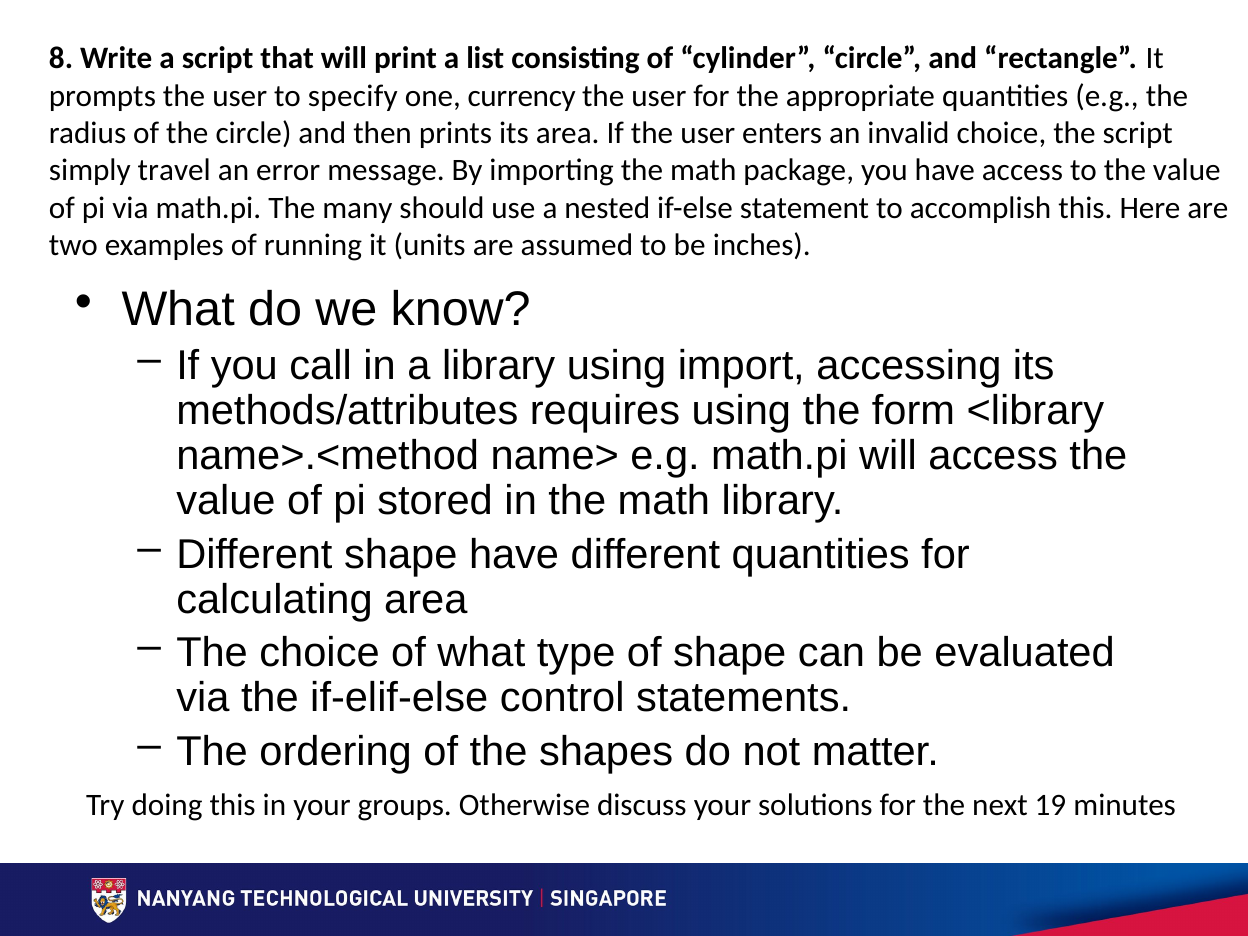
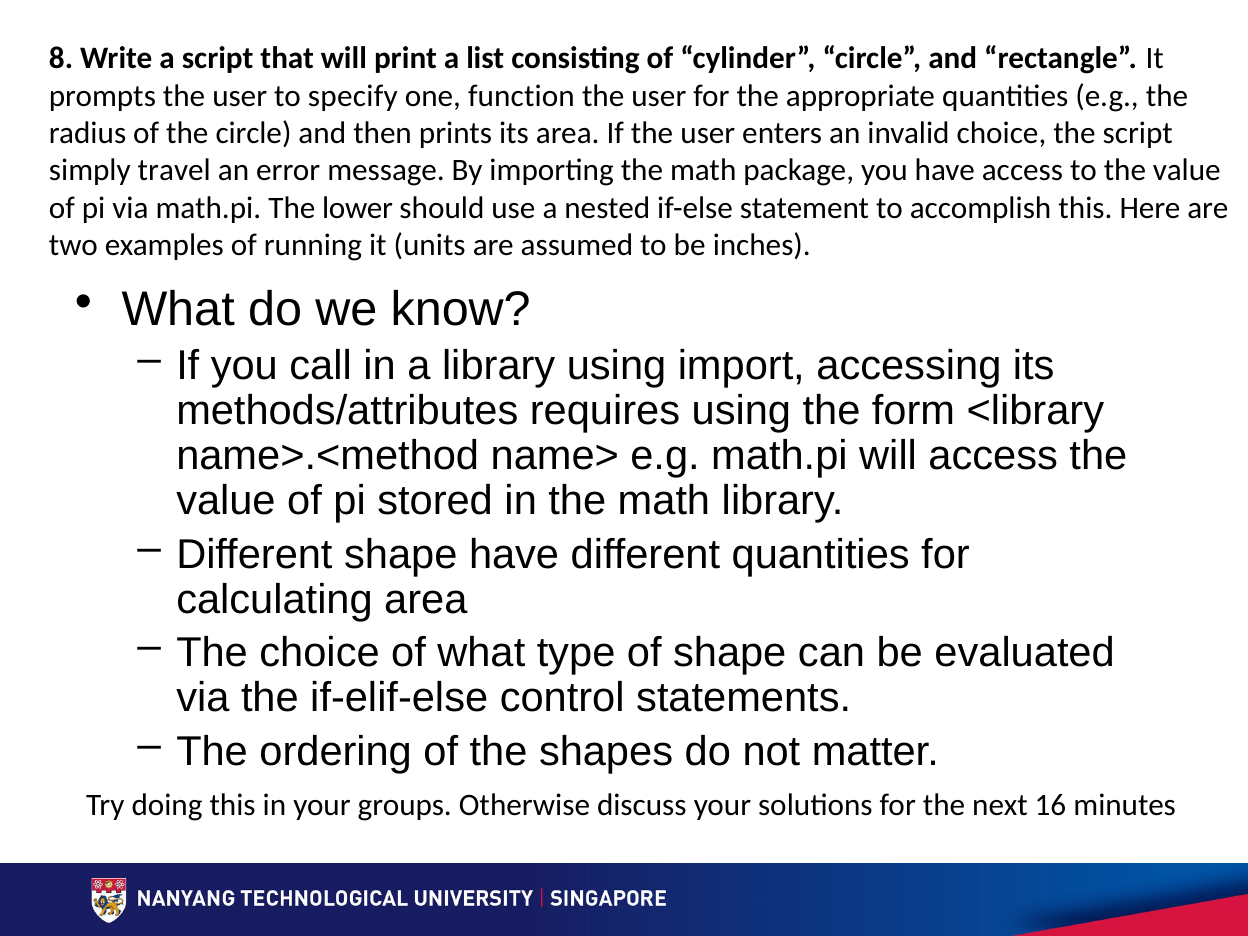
currency: currency -> function (521, 96)
many: many -> lower (358, 208)
19: 19 -> 16 (1050, 806)
